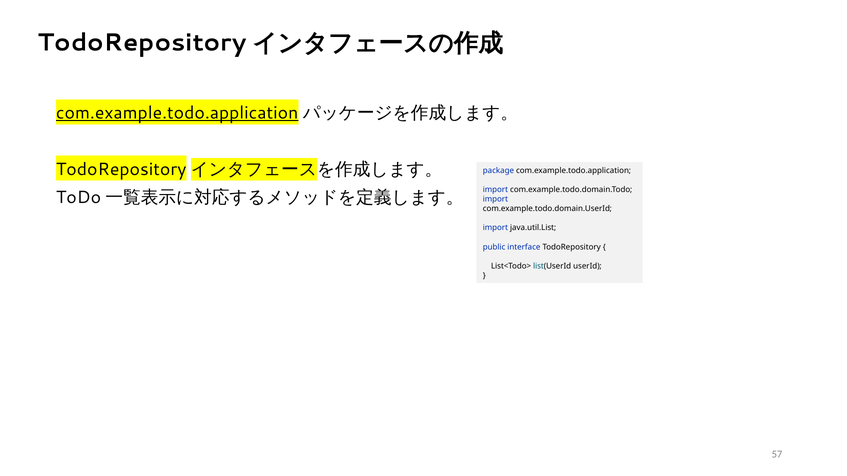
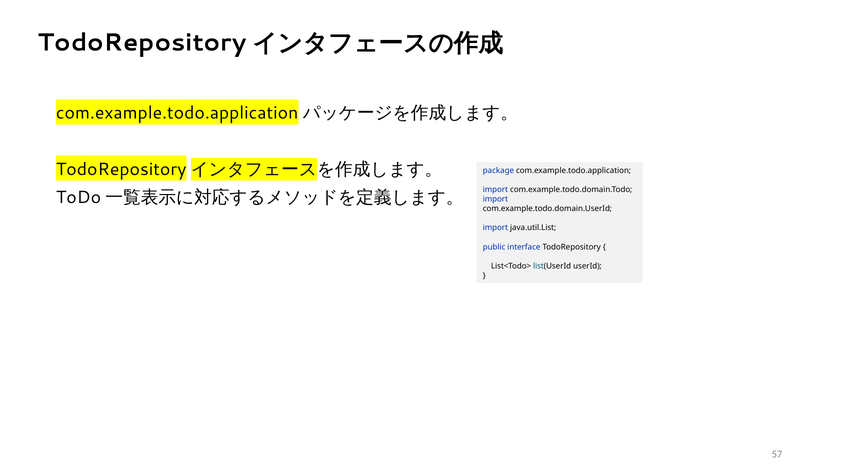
com.example.todo.application underline: present -> none (177, 113)
